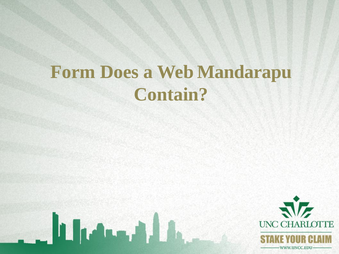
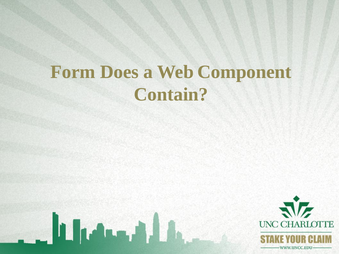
Mandarapu: Mandarapu -> Component (244, 72)
